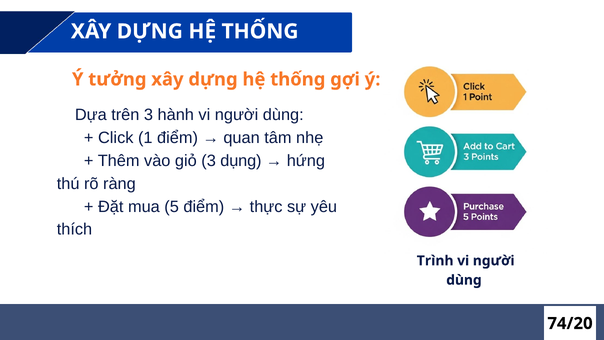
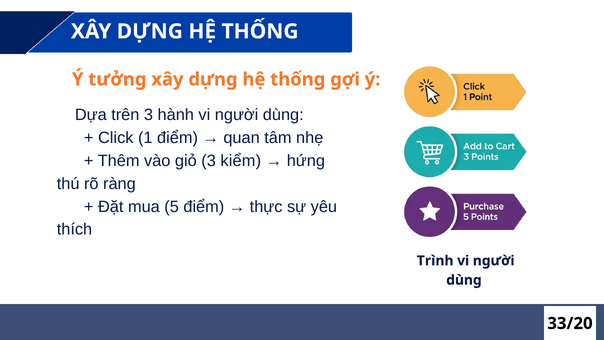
dụng: dụng -> kiểm (241, 161)
74/20: 74/20 -> 33/20 (570, 323)
